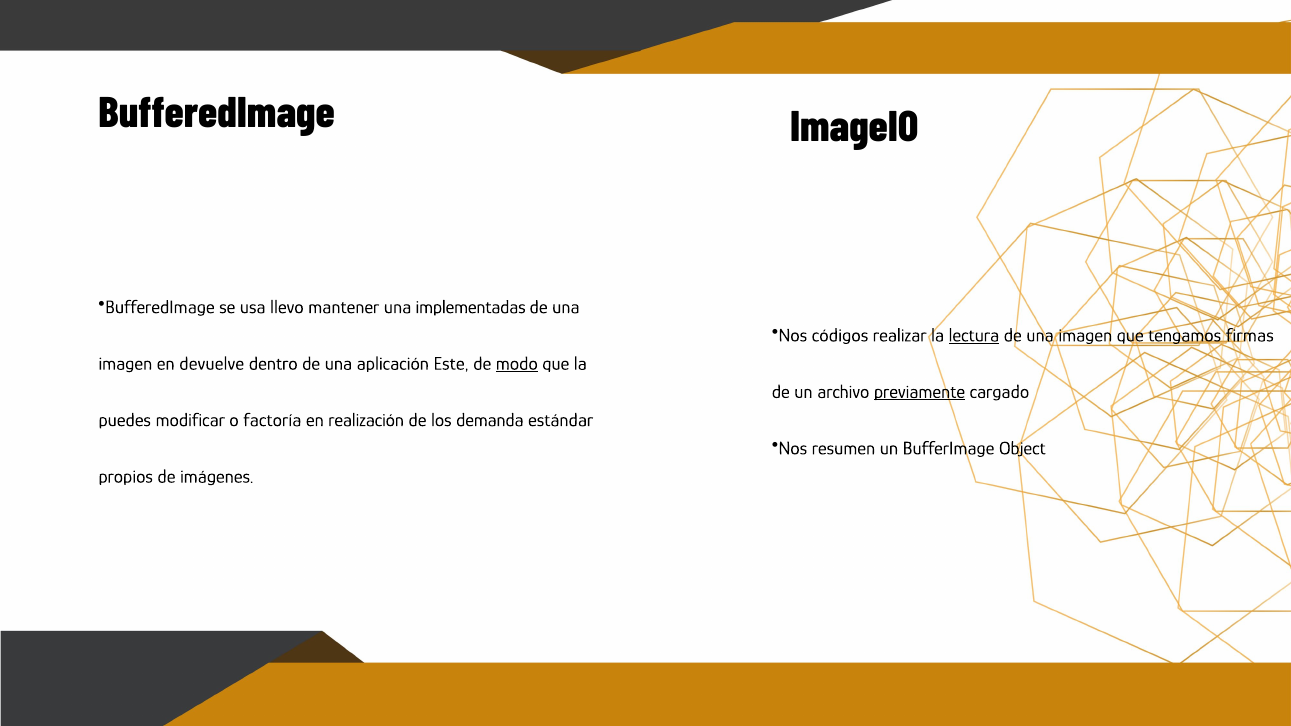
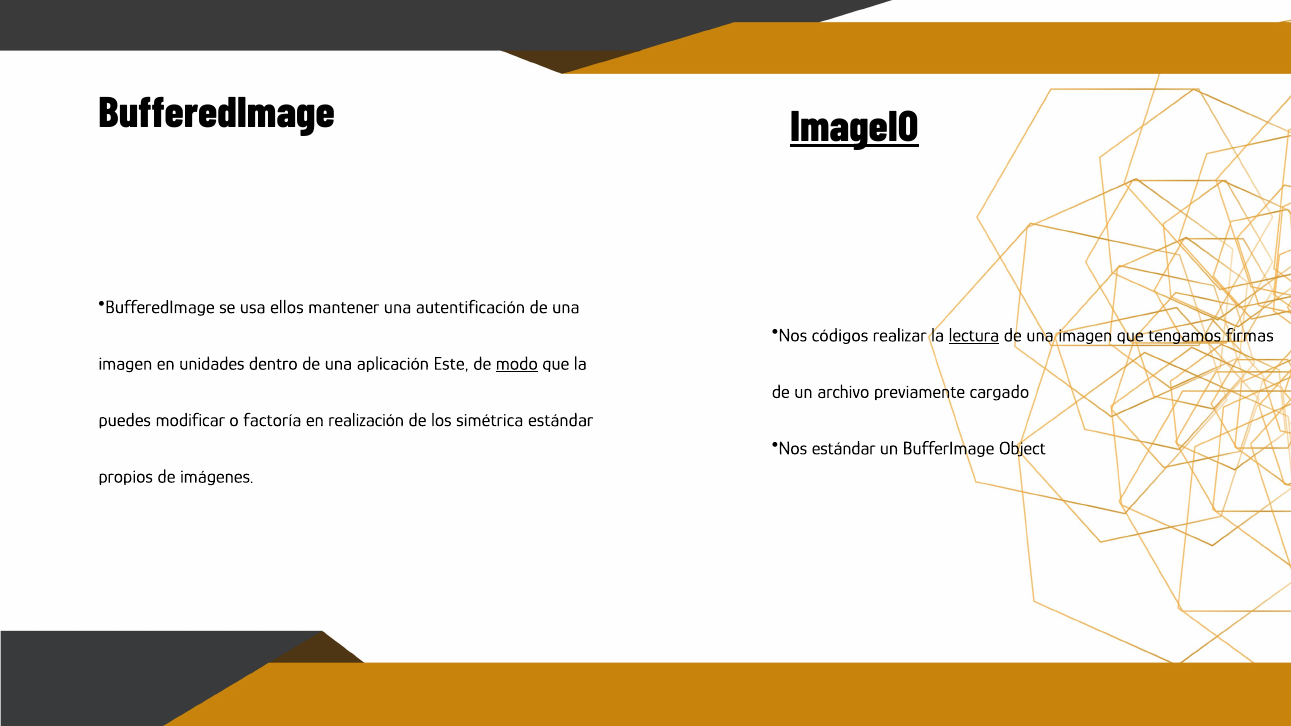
ImageIO underline: none -> present (854, 127)
llevo: llevo -> ellos (287, 307)
implementadas: implementadas -> autentificación (470, 307)
devuelve: devuelve -> unidades (212, 364)
previamente underline: present -> none (919, 392)
demanda: demanda -> simétrica (490, 420)
Nos resumen: resumen -> estándar (844, 448)
